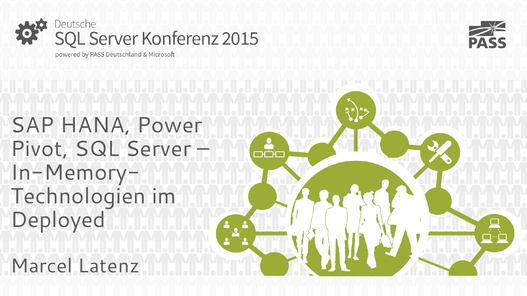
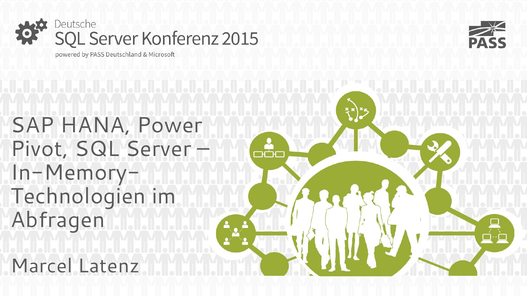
Deployed: Deployed -> Abfragen (58, 220)
